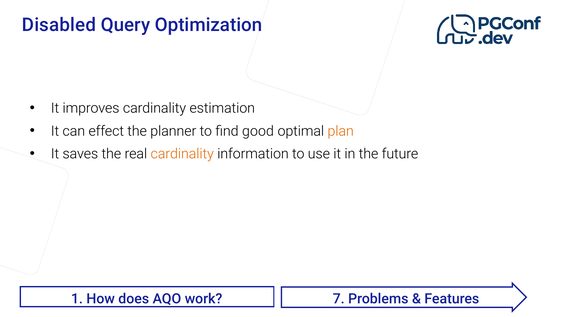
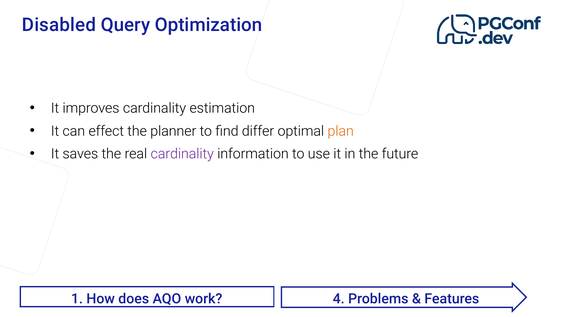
good: good -> differ (258, 131)
cardinality colour: orange -> purple (182, 154)
7: 7 -> 4 (339, 298)
